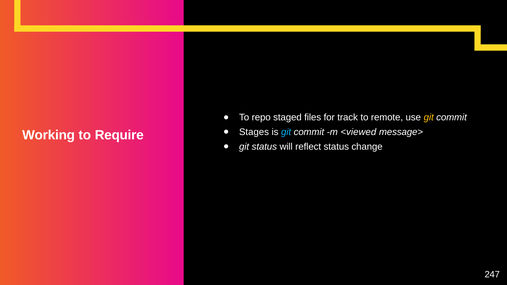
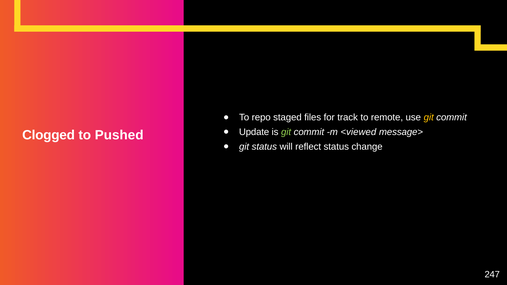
Stages: Stages -> Update (254, 132)
git colour: light blue -> light green (286, 132)
Working: Working -> Clogged (49, 135)
Require: Require -> Pushed (119, 135)
